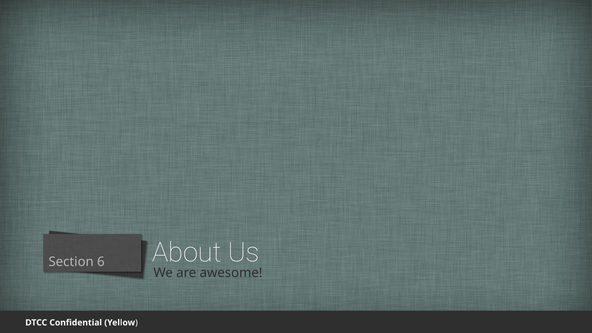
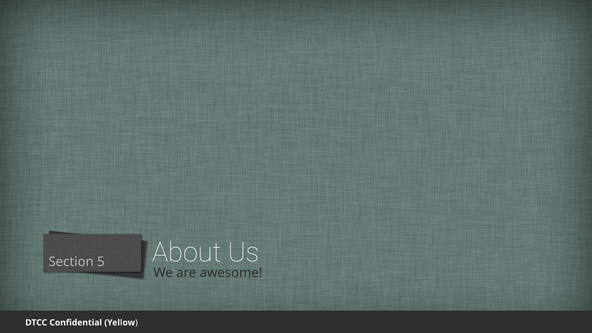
6: 6 -> 5 (101, 262)
